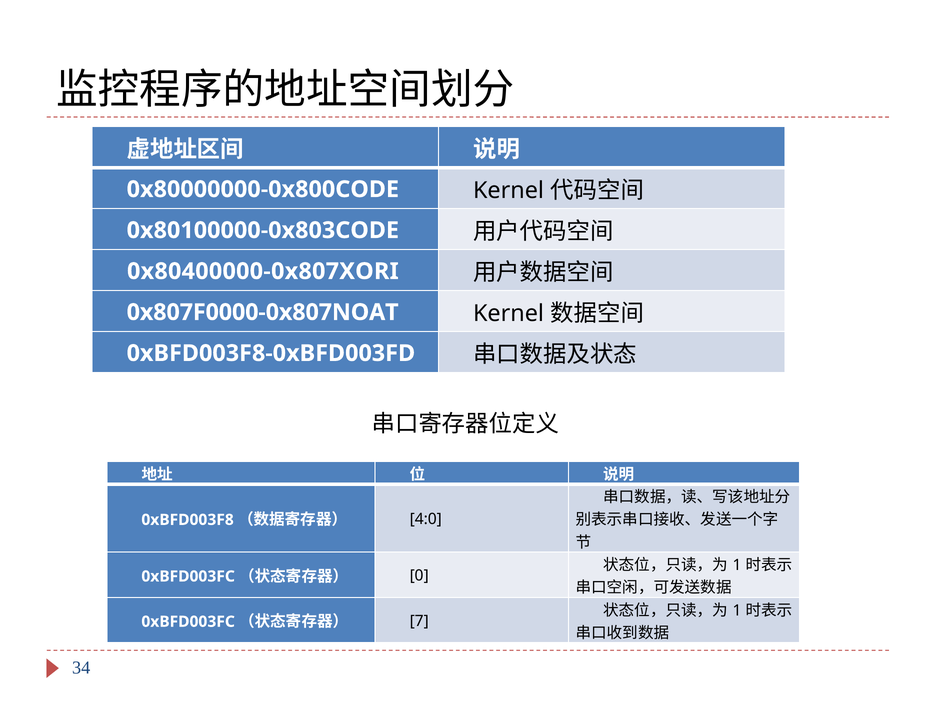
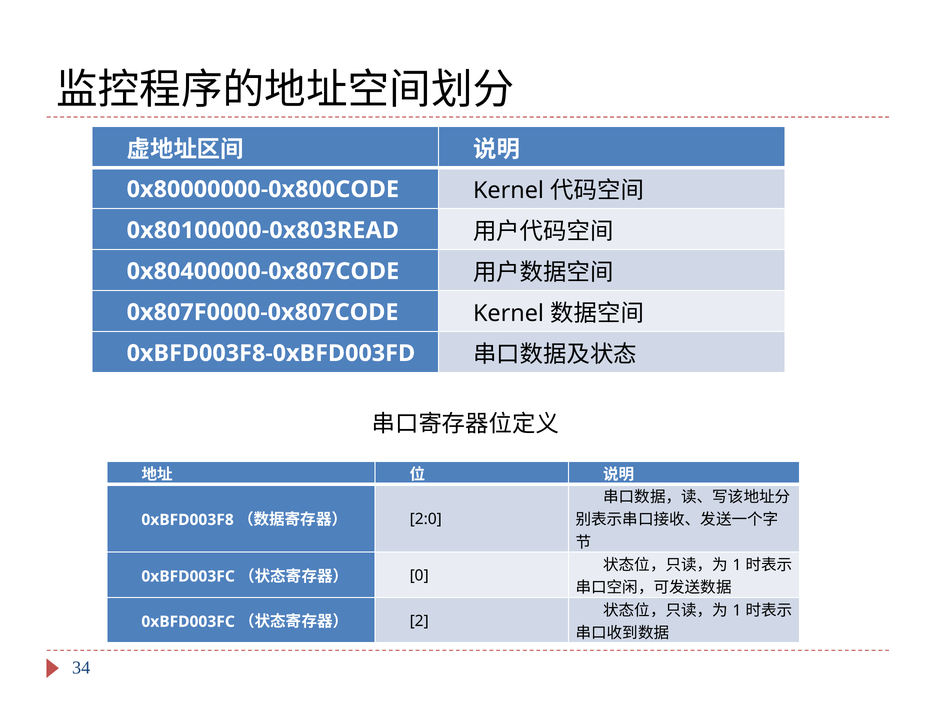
0x80100000-0x803CODE: 0x80100000-0x803CODE -> 0x80100000-0x803READ (263, 230)
0x80400000-0x807XORI: 0x80400000-0x807XORI -> 0x80400000-0x807CODE (263, 271)
0x807F0000-0x807NOAT: 0x807F0000-0x807NOAT -> 0x807F0000-0x807CODE (263, 312)
4:0: 4:0 -> 2:0 (426, 519)
7: 7 -> 2 (419, 621)
